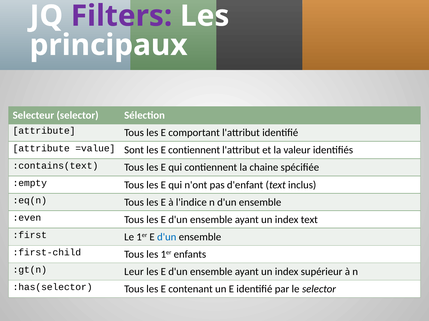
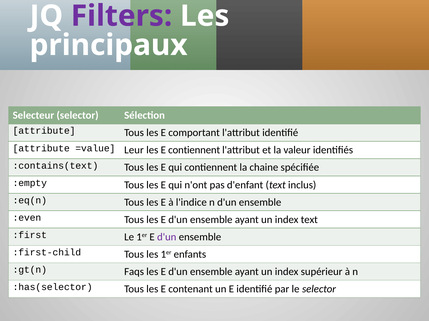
Sont: Sont -> Leur (134, 150)
d'un colour: blue -> purple (167, 237)
Leur: Leur -> Faqs (134, 272)
